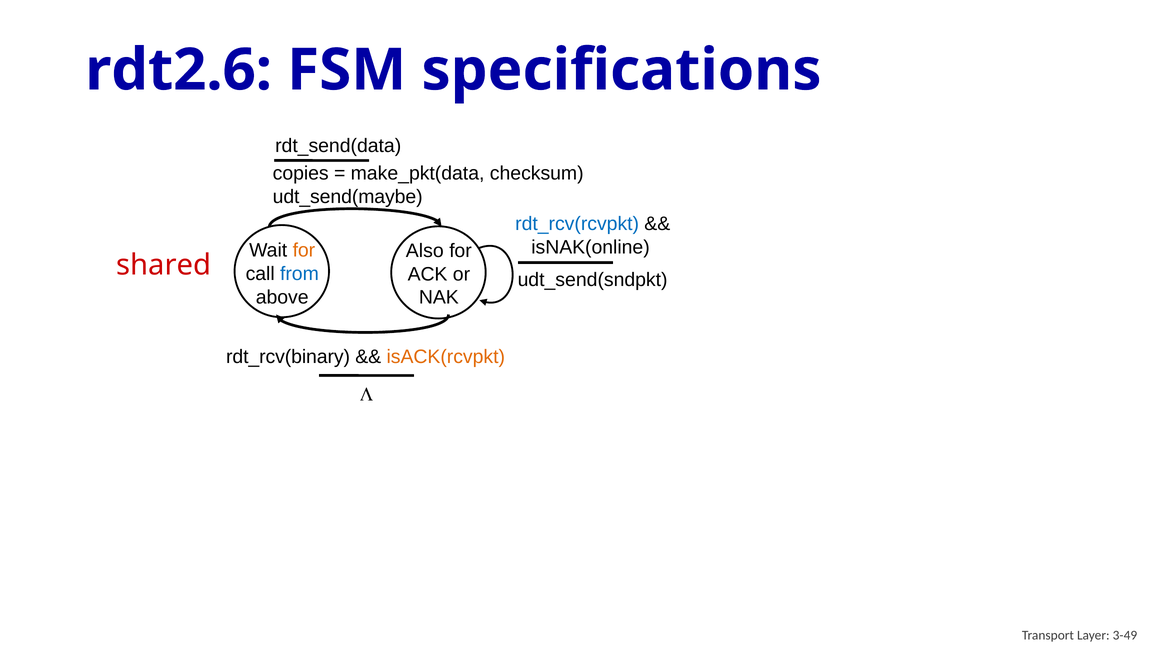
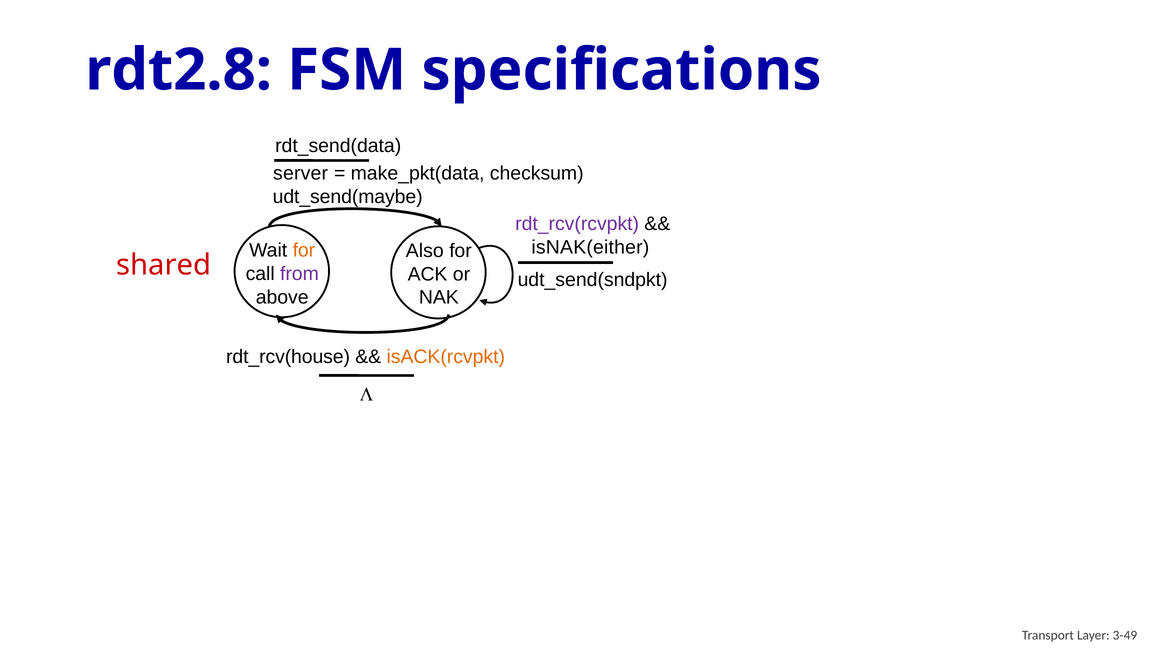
rdt2.6: rdt2.6 -> rdt2.8 (179, 70)
copies: copies -> server (301, 174)
rdt_rcv(rcvpkt colour: blue -> purple (577, 224)
isNAK(online: isNAK(online -> isNAK(either (590, 247)
from colour: blue -> purple (299, 274)
rdt_rcv(binary: rdt_rcv(binary -> rdt_rcv(house (288, 357)
